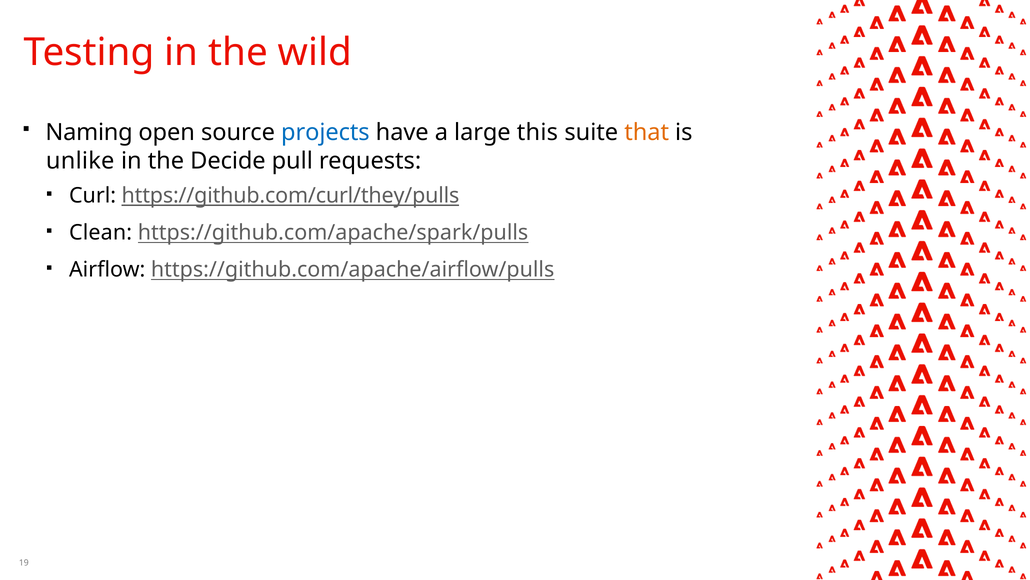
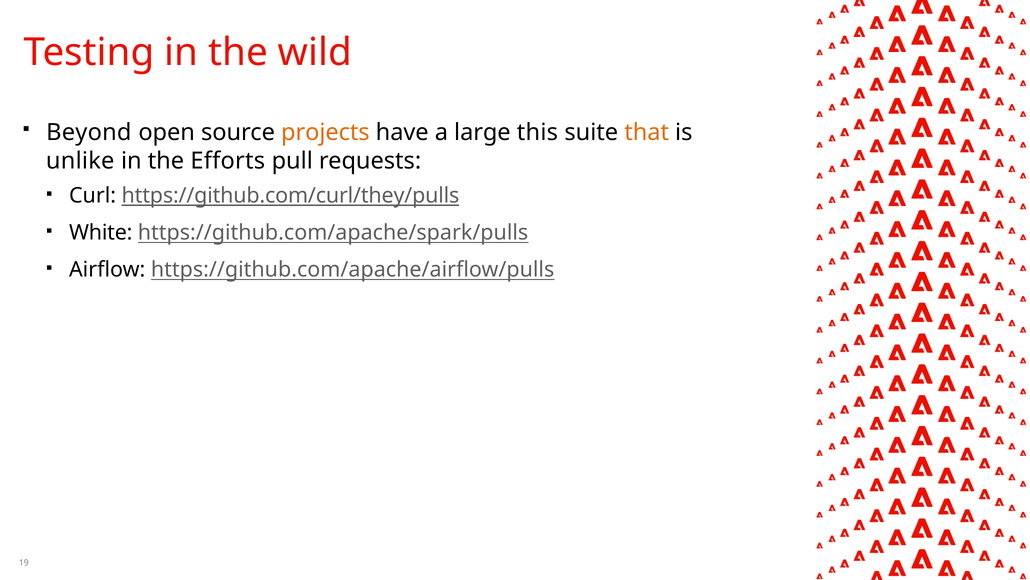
Naming: Naming -> Beyond (89, 132)
projects colour: blue -> orange (325, 132)
Decide: Decide -> Efforts (228, 161)
Clean: Clean -> White (101, 232)
